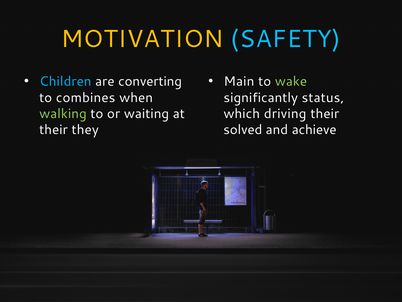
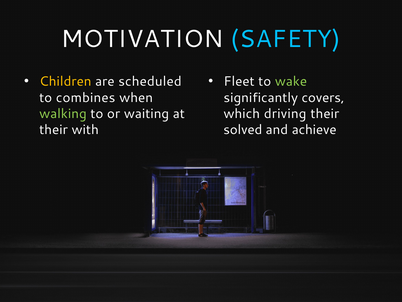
MOTIVATION colour: yellow -> white (142, 39)
Children colour: light blue -> yellow (65, 81)
converting: converting -> scheduled (150, 81)
Main: Main -> Fleet (239, 81)
status: status -> covers (323, 97)
they: they -> with (85, 130)
